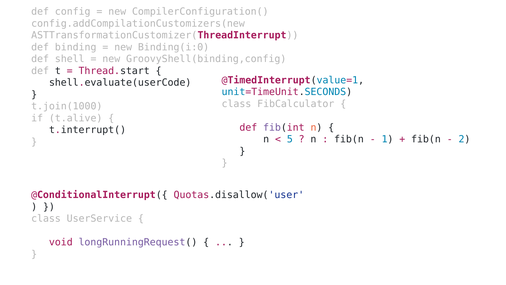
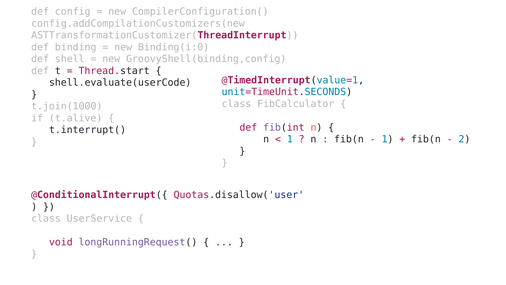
5: 5 -> 1 (290, 139)
